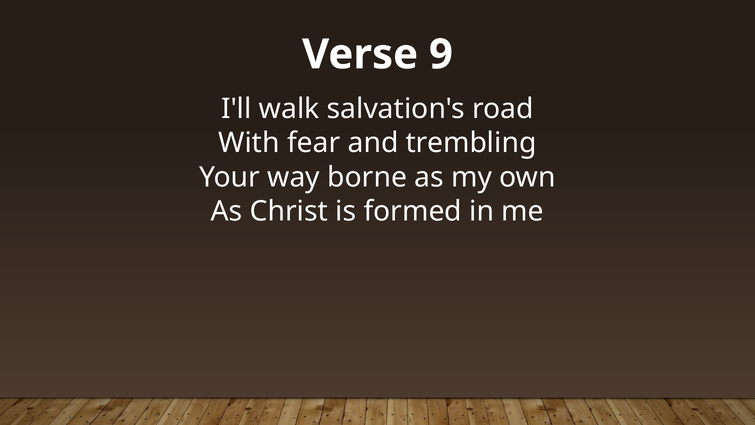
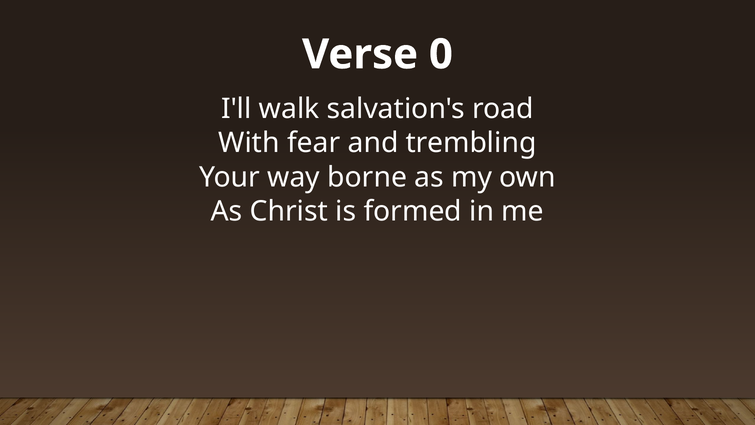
9: 9 -> 0 (441, 54)
